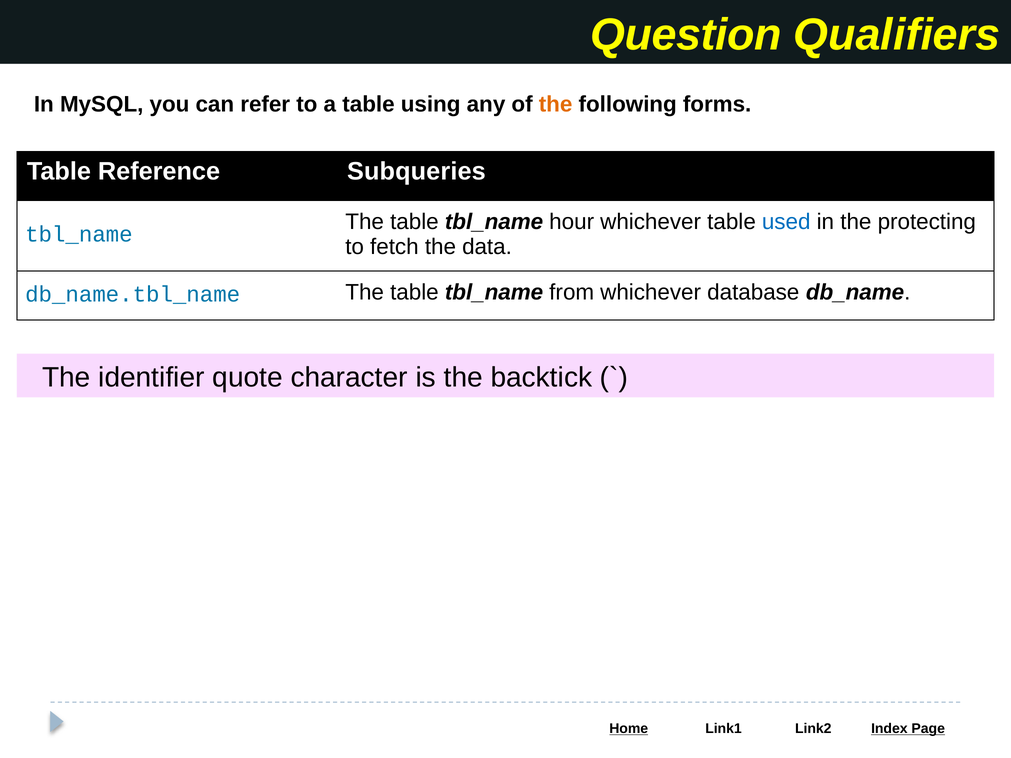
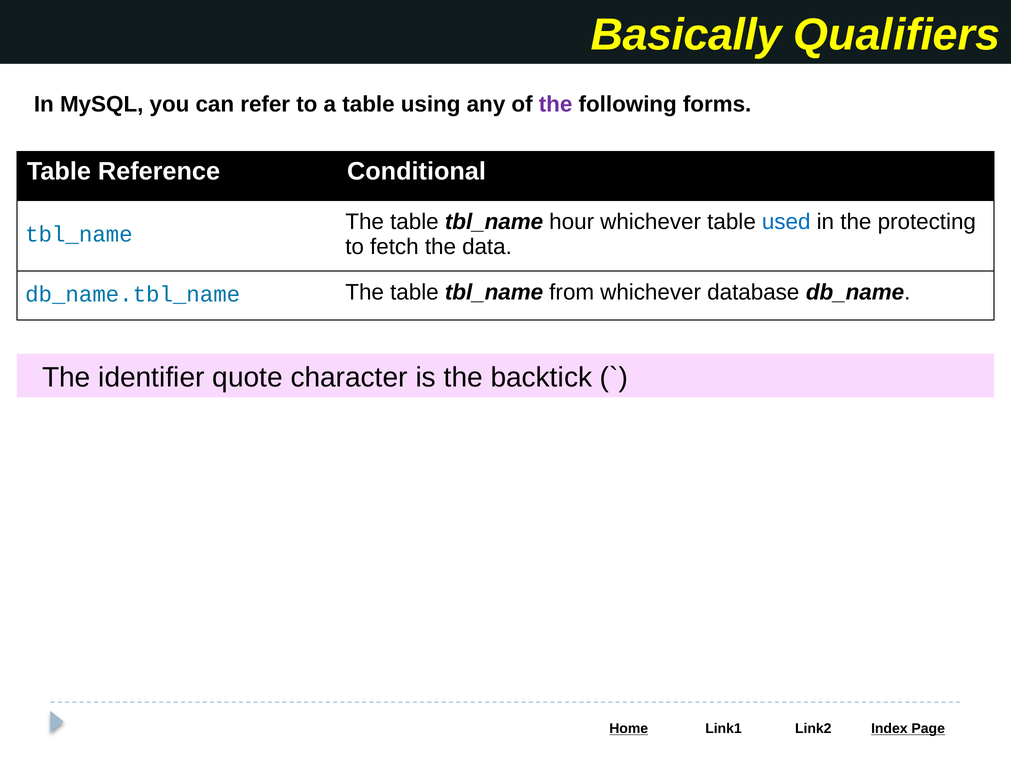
Question: Question -> Basically (686, 35)
the colour: orange -> purple (556, 104)
Subqueries: Subqueries -> Conditional (416, 171)
